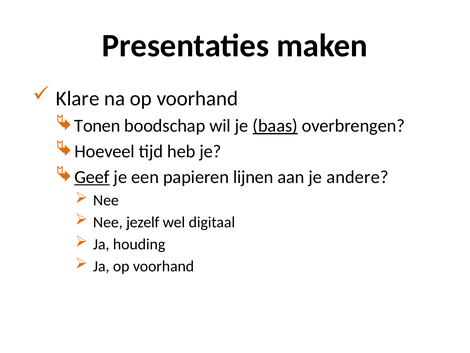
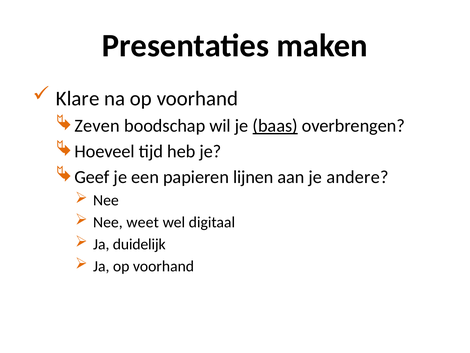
Tonen: Tonen -> Zeven (97, 126)
Geef underline: present -> none (92, 177)
jezelf: jezelf -> weet (143, 222)
houding: houding -> duidelijk (139, 244)
